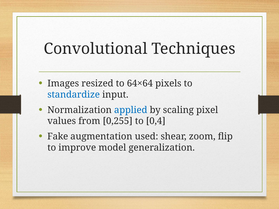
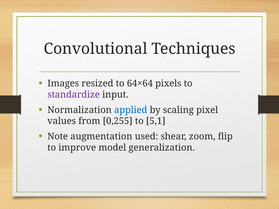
standardize colour: blue -> purple (74, 95)
0,4: 0,4 -> 5,1 (156, 121)
Fake: Fake -> Note (58, 137)
